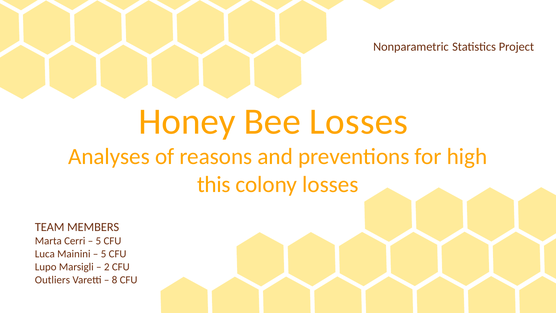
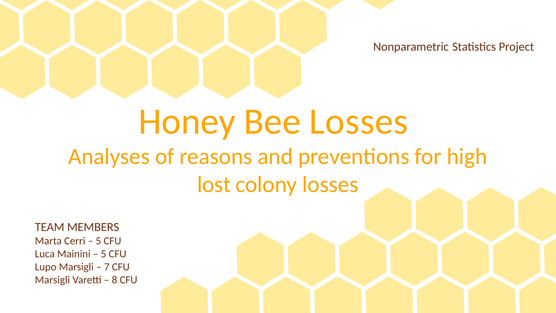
this: this -> lost (214, 184)
2: 2 -> 7 (107, 267)
Outliers: Outliers -> Marsigli (52, 280)
